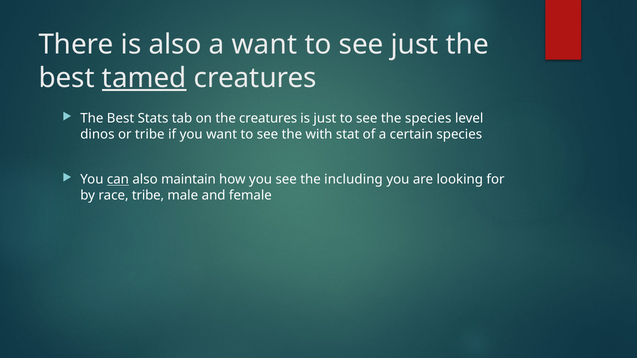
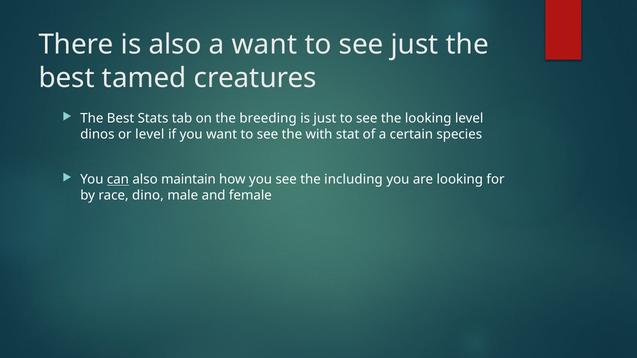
tamed underline: present -> none (144, 78)
the creatures: creatures -> breeding (268, 119)
the species: species -> looking (428, 119)
or tribe: tribe -> level (150, 134)
race tribe: tribe -> dino (148, 196)
